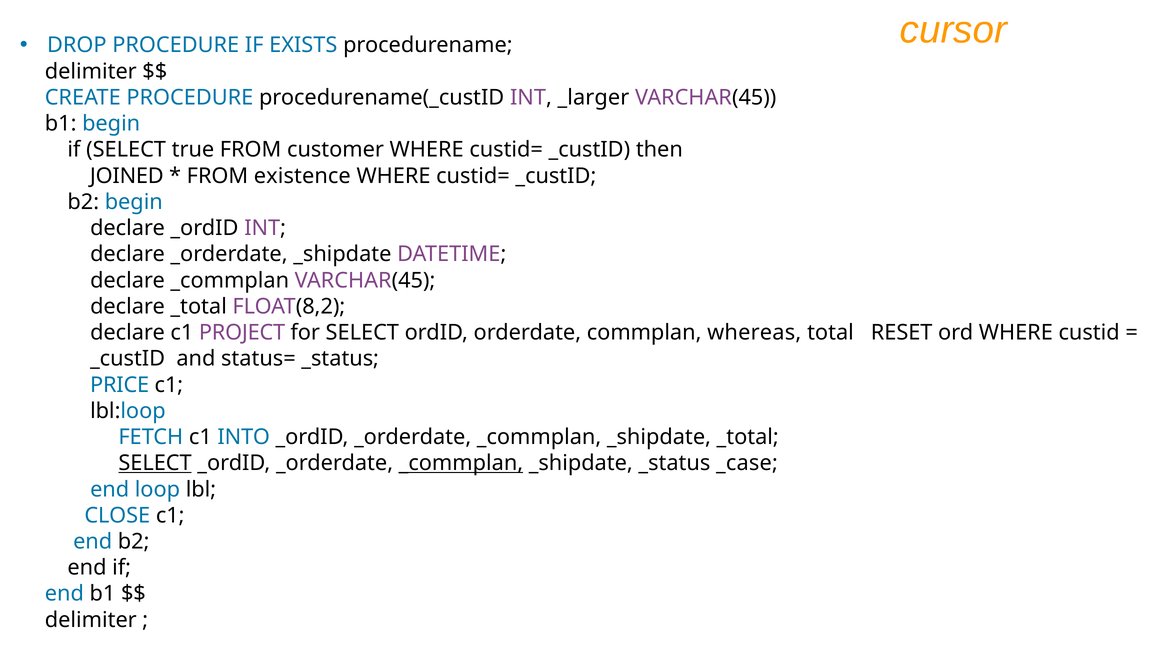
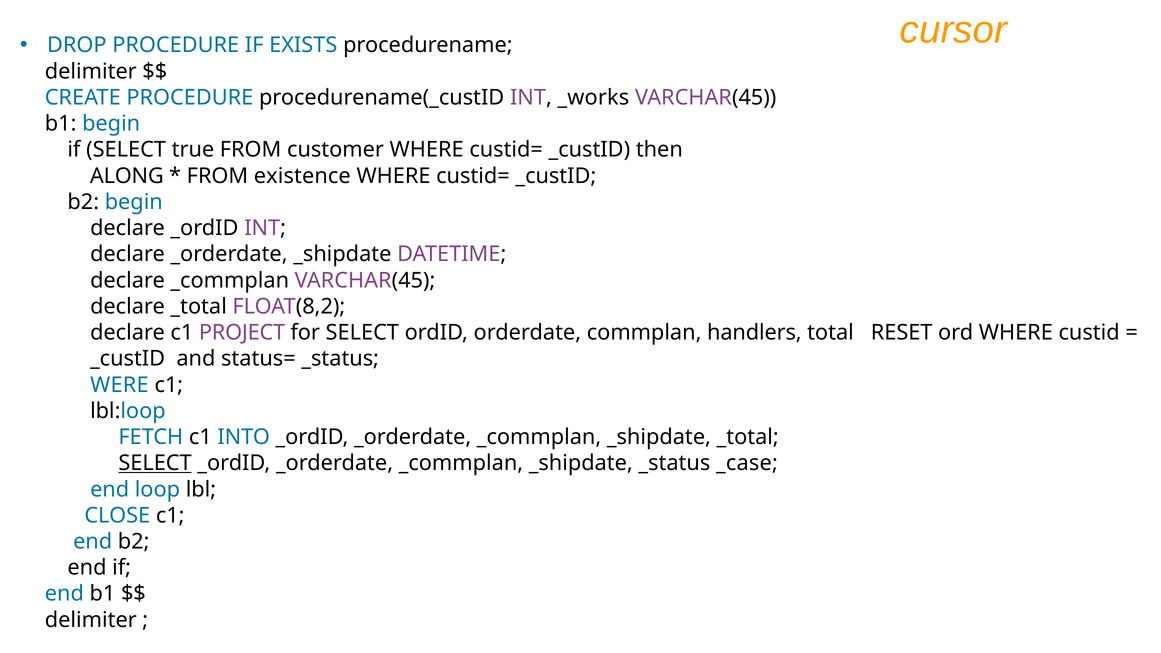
_larger: _larger -> _works (593, 98)
JOINED: JOINED -> ALONG (127, 176)
whereas: whereas -> handlers (754, 333)
PRICE: PRICE -> WERE (119, 385)
_commplan underline: present -> none (461, 463)
